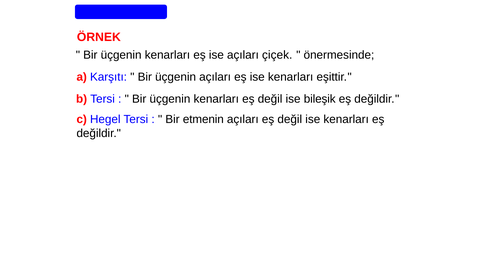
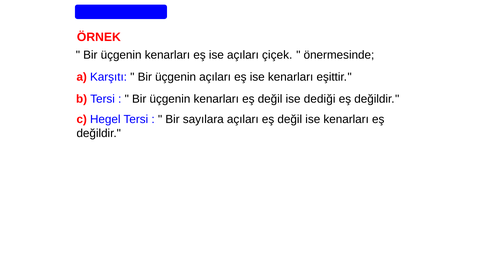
bileşik: bileşik -> dediği (320, 99)
etmenin: etmenin -> sayılara (203, 119)
